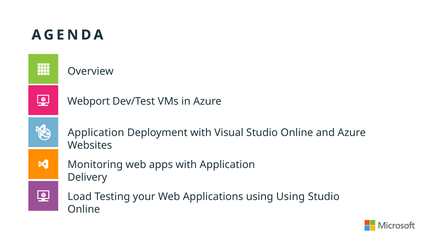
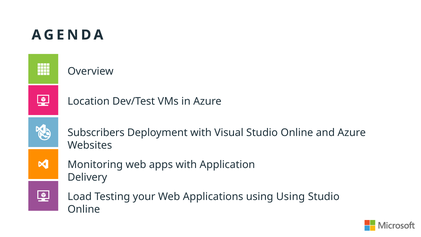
Webport: Webport -> Location (89, 101)
Application: Application -> Subscribers (96, 133)
